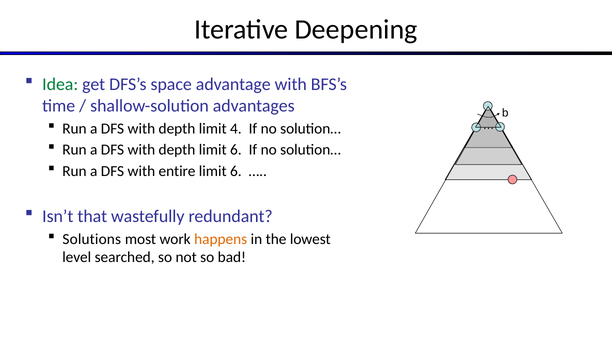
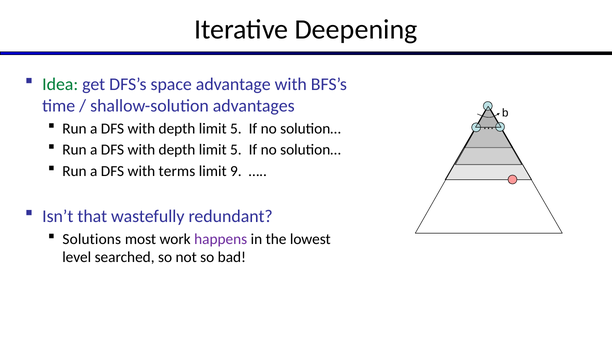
4: 4 -> 5 (236, 129)
6: 6 -> 5 (236, 150)
entire: entire -> terms (177, 171)
6: 6 -> 9 (236, 171)
happens colour: orange -> purple (221, 239)
